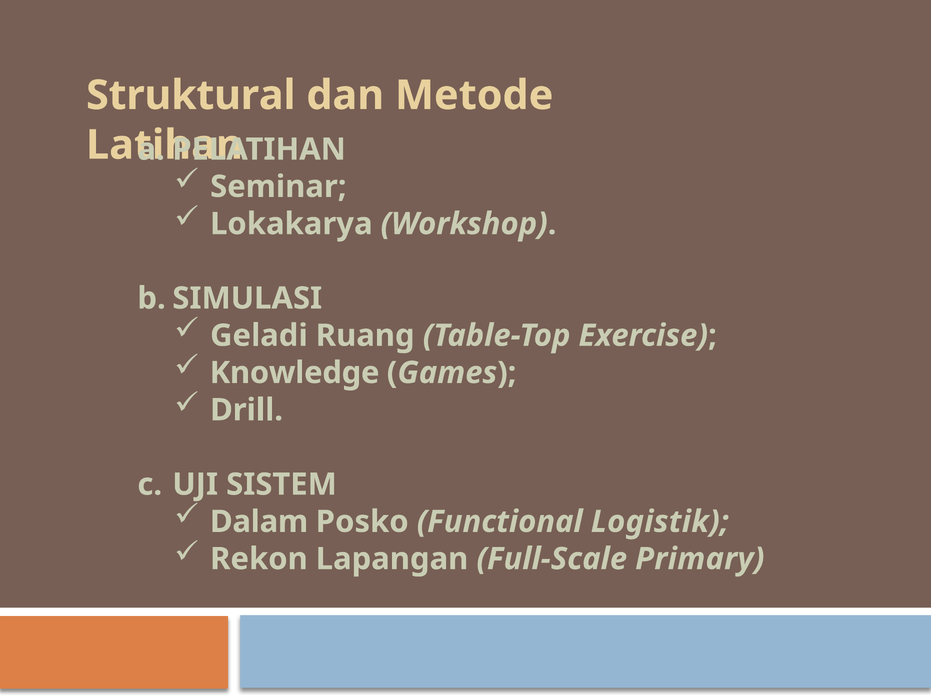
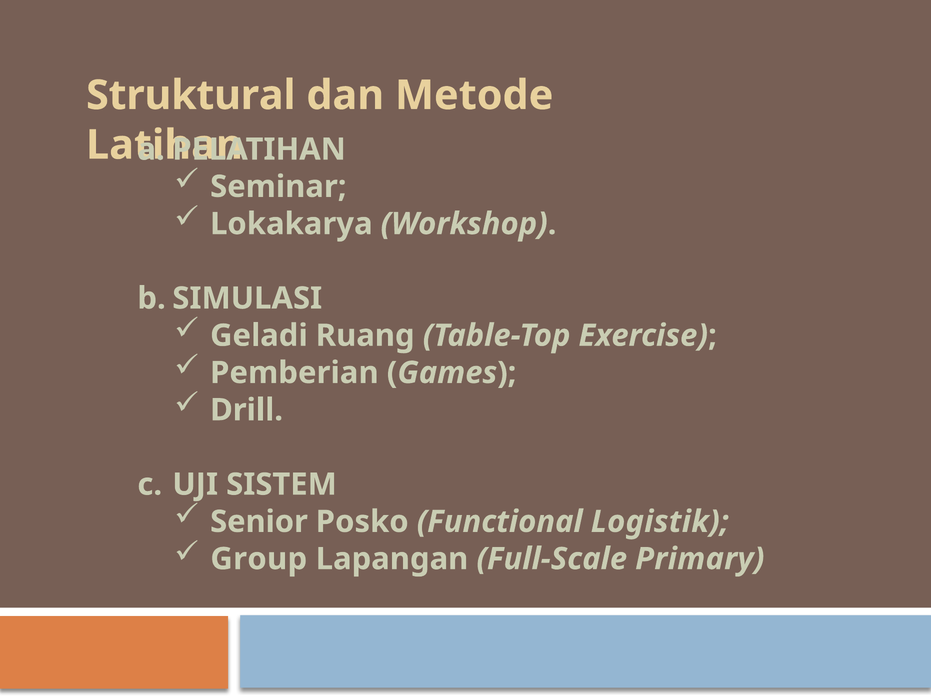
Knowledge: Knowledge -> Pemberian (294, 373)
Dalam: Dalam -> Senior (259, 522)
Rekon: Rekon -> Group (259, 559)
